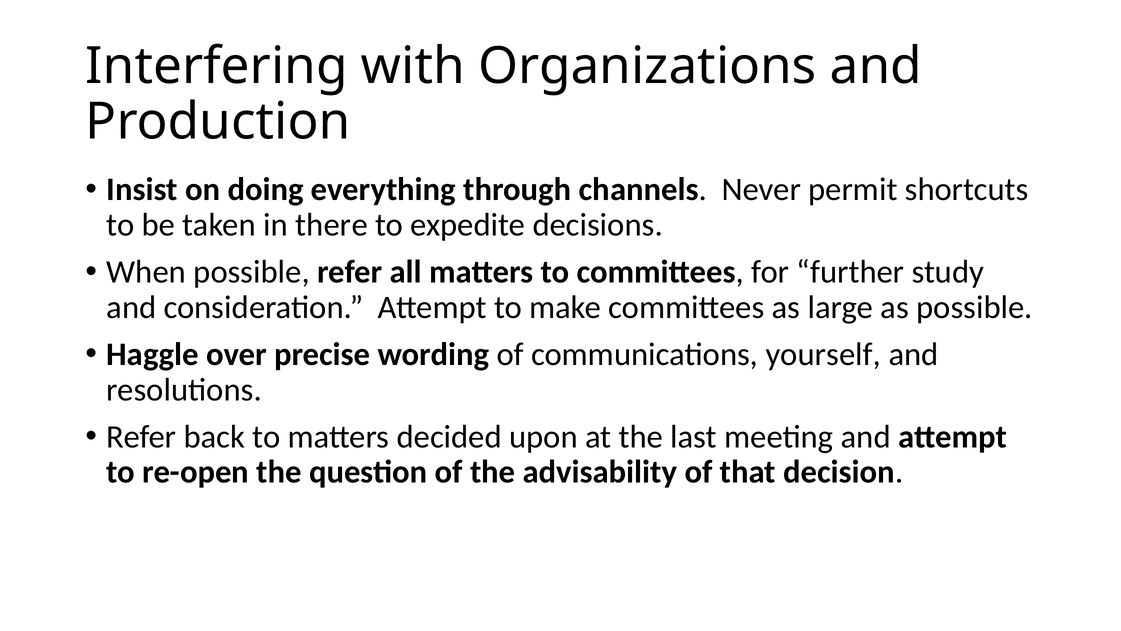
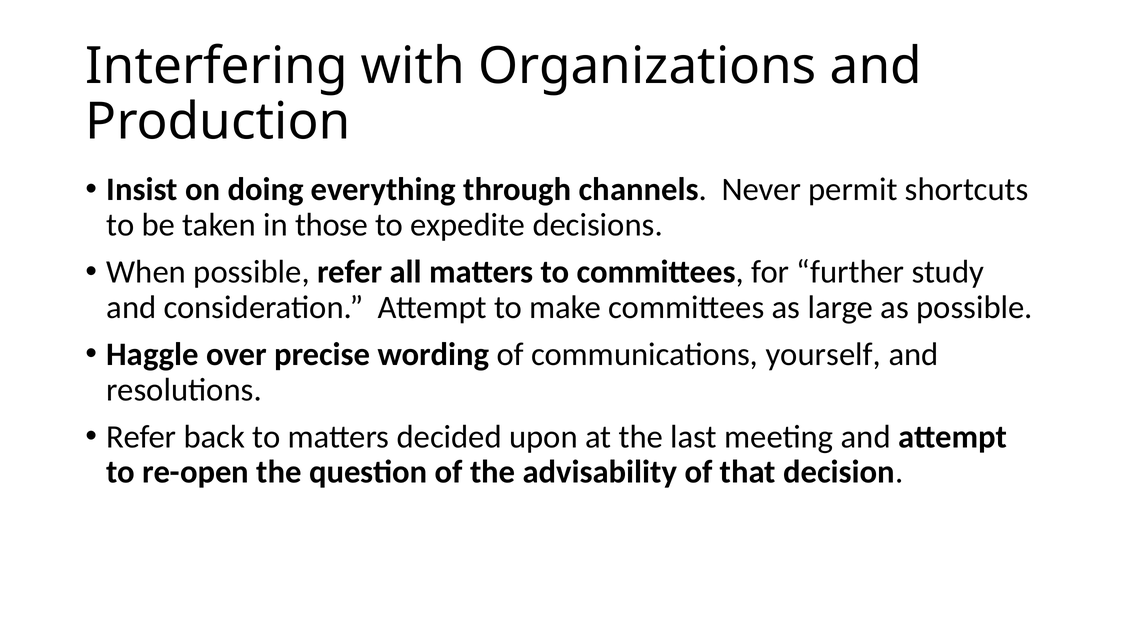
there: there -> those (332, 225)
